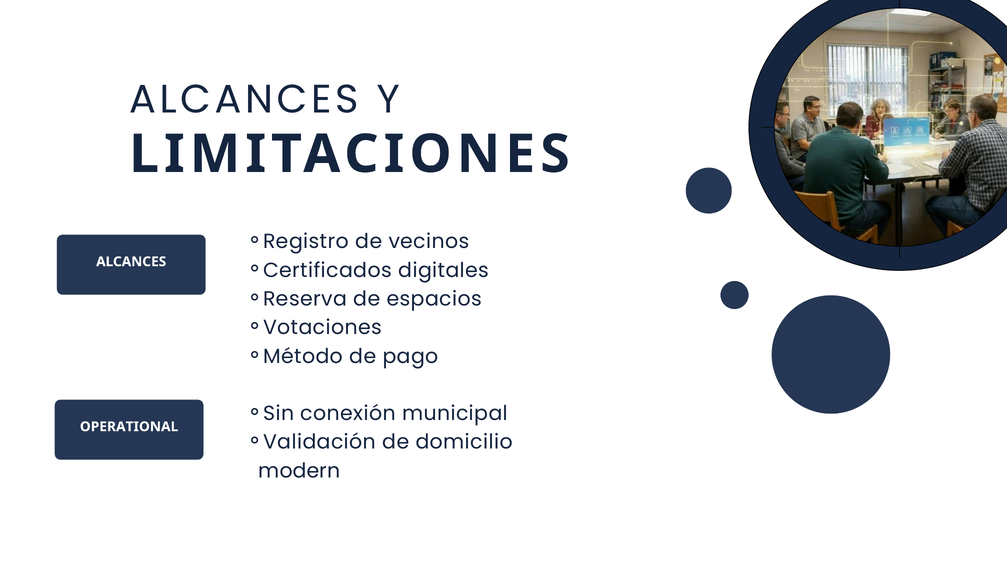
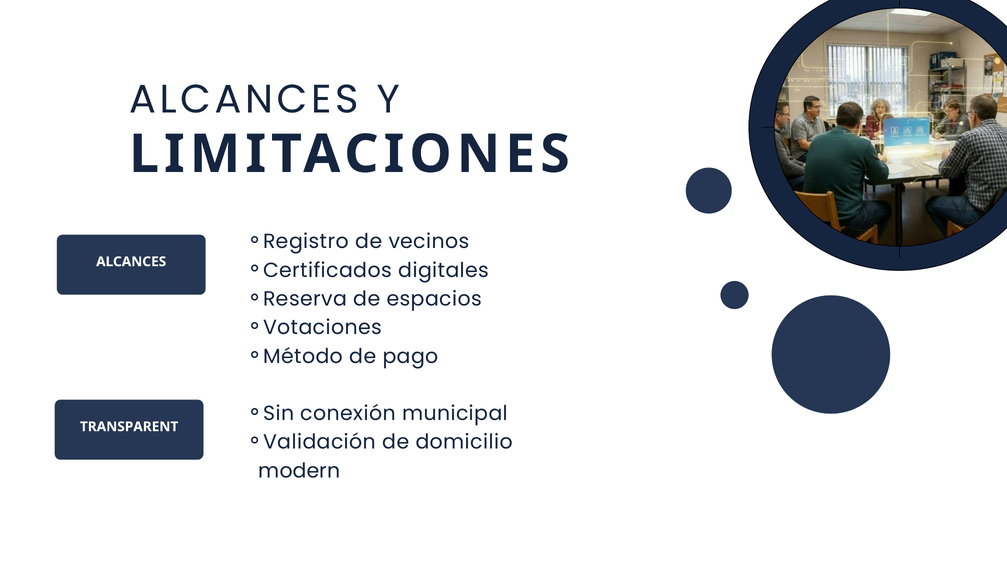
OPERATIONAL: OPERATIONAL -> TRANSPARENT (129, 427)
